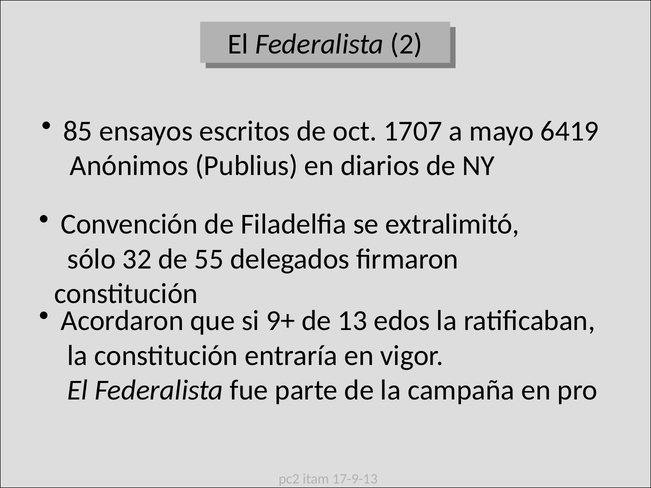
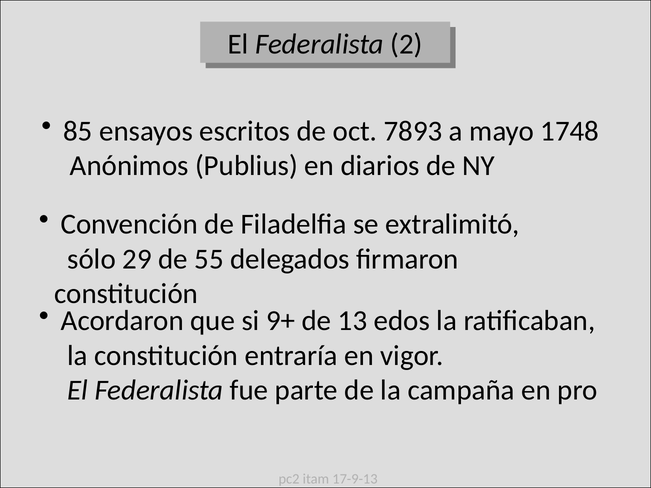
1707: 1707 -> 7893 (413, 131)
6419: 6419 -> 1748 (570, 131)
32: 32 -> 29 (137, 259)
